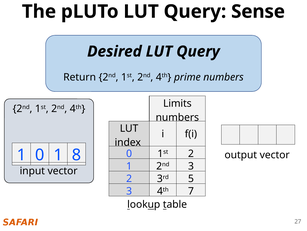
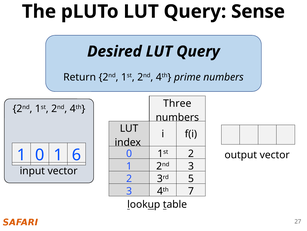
Limits: Limits -> Three (177, 103)
8: 8 -> 6 (77, 154)
